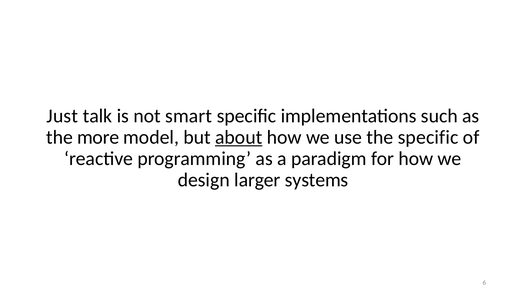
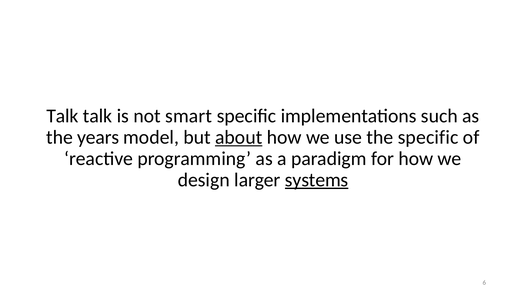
Just: Just -> Talk (62, 116)
more: more -> years (98, 137)
systems underline: none -> present (317, 180)
